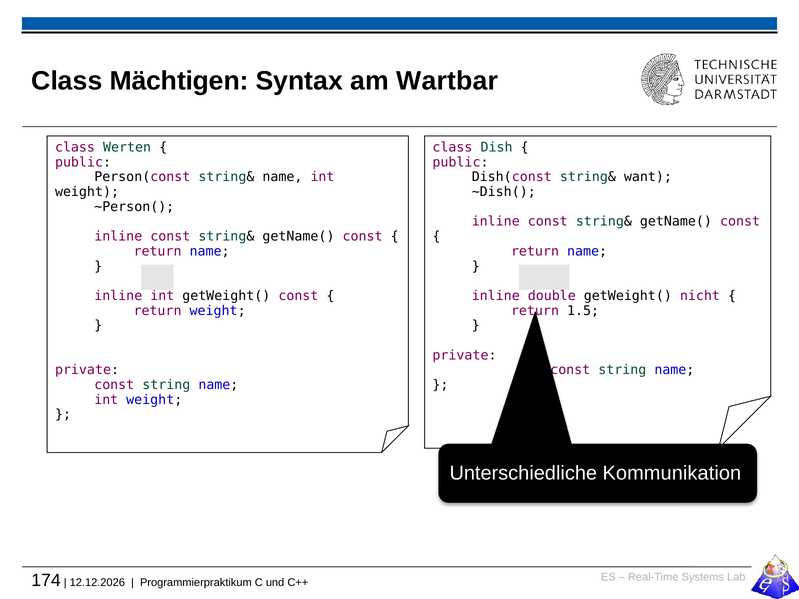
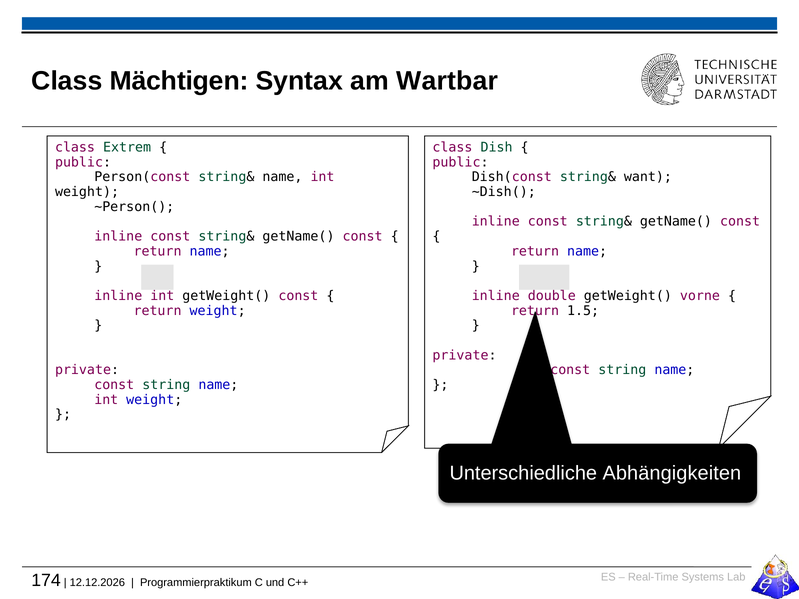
Werten: Werten -> Extrem (127, 147)
nicht: nicht -> vorne (700, 296)
Kommunikation: Kommunikation -> Abhängigkeiten (672, 474)
